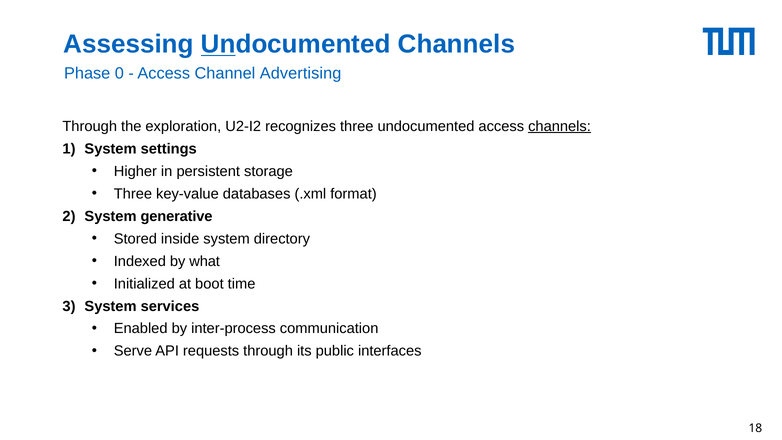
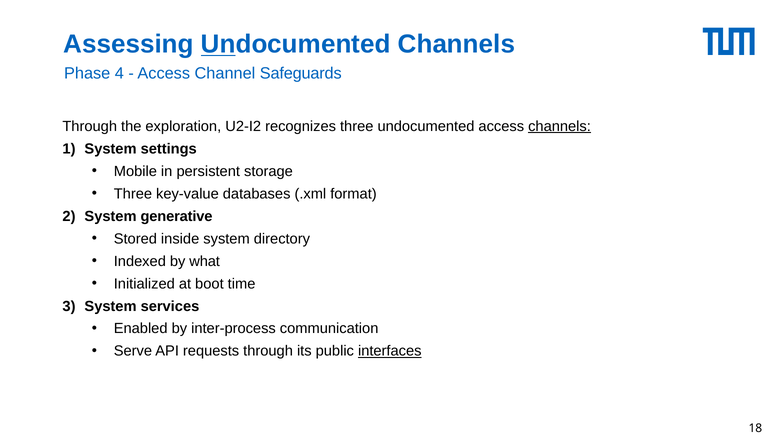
0: 0 -> 4 (119, 73)
Advertising: Advertising -> Safeguards (301, 73)
Higher: Higher -> Mobile (135, 171)
interfaces underline: none -> present (390, 351)
